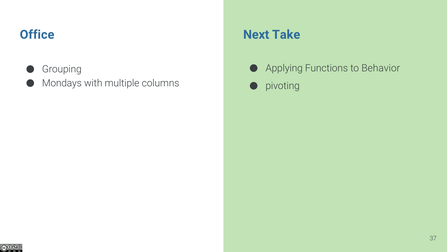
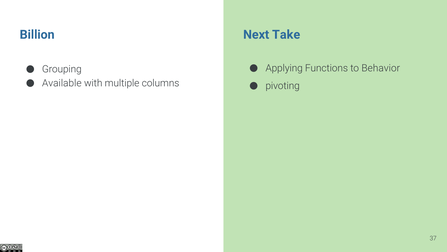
Office: Office -> Billion (37, 35)
Mondays: Mondays -> Available (62, 83)
